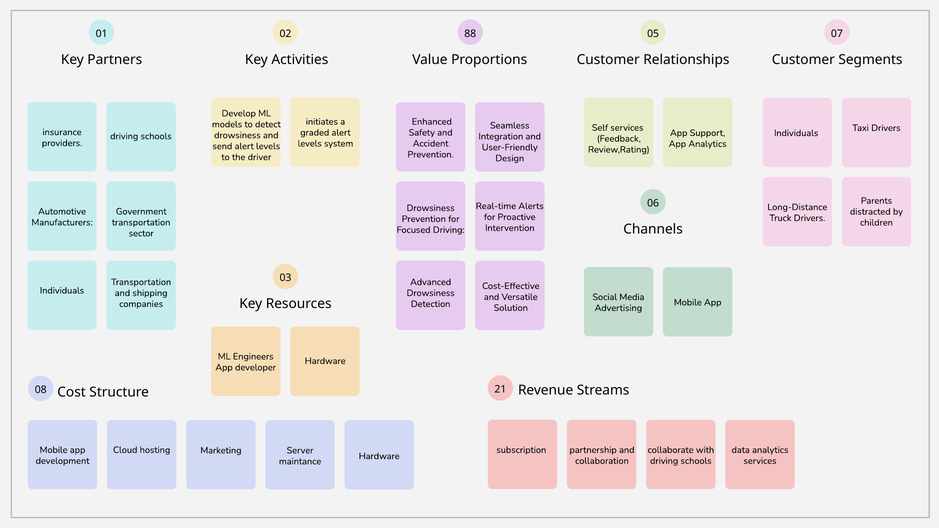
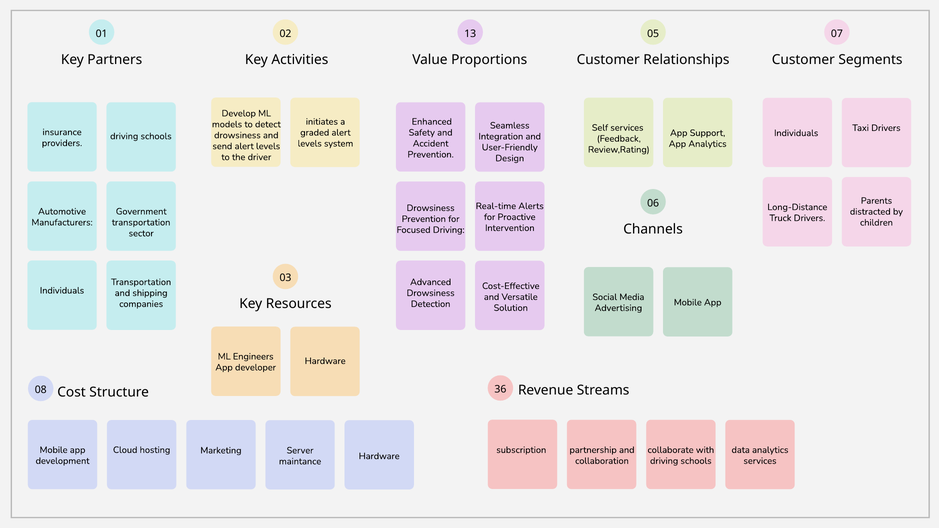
88: 88 -> 13 (470, 34)
21: 21 -> 36 (500, 390)
